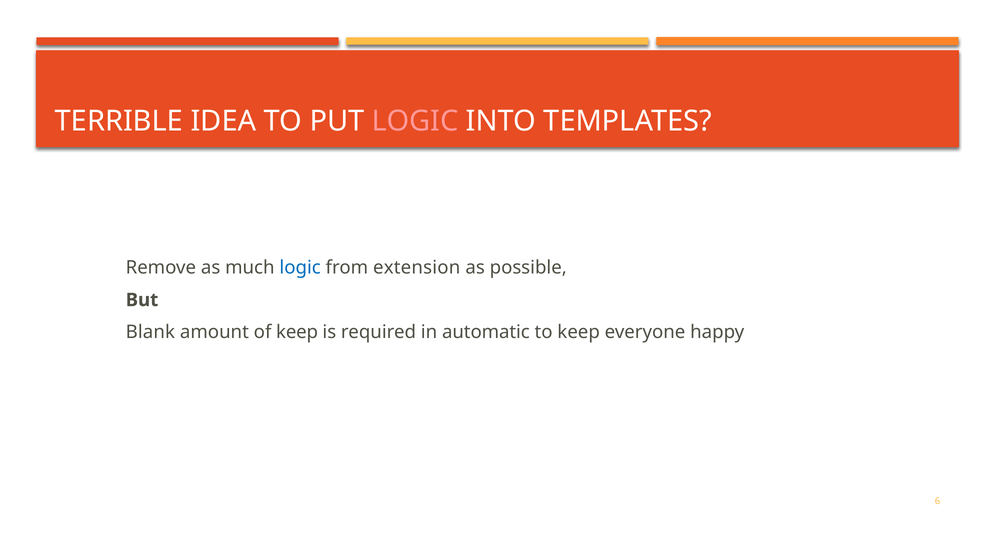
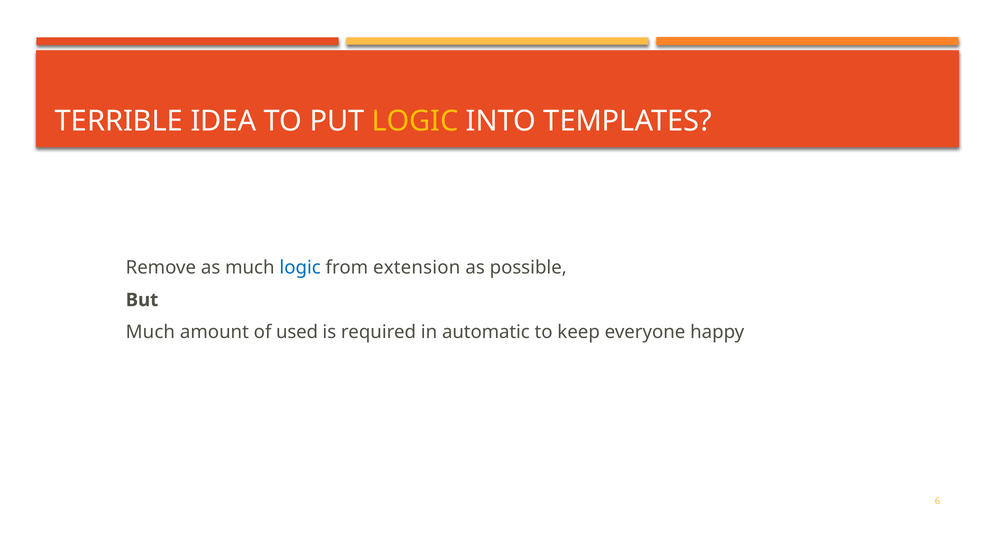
LOGIC colour: pink -> yellow (415, 121)
Blank: Blank -> Much (150, 332)
of keep: keep -> used (297, 332)
